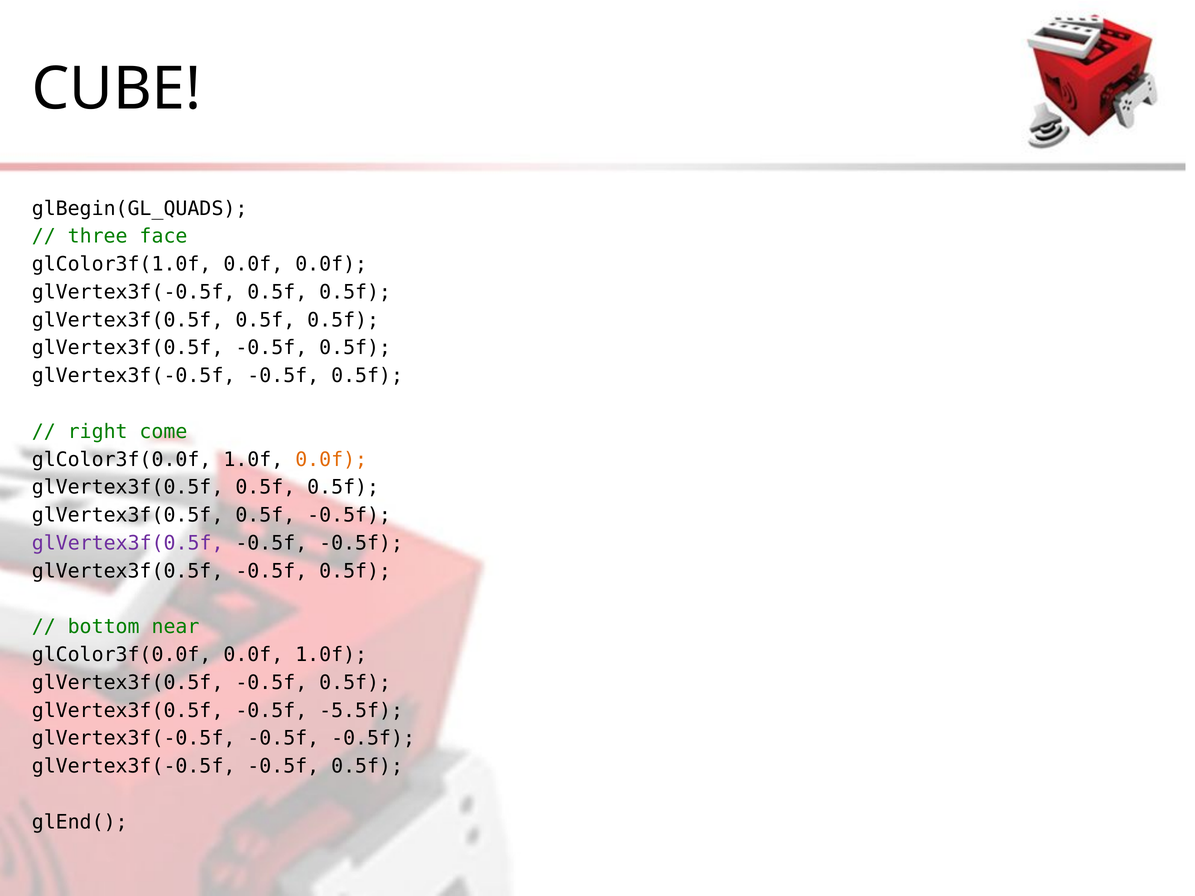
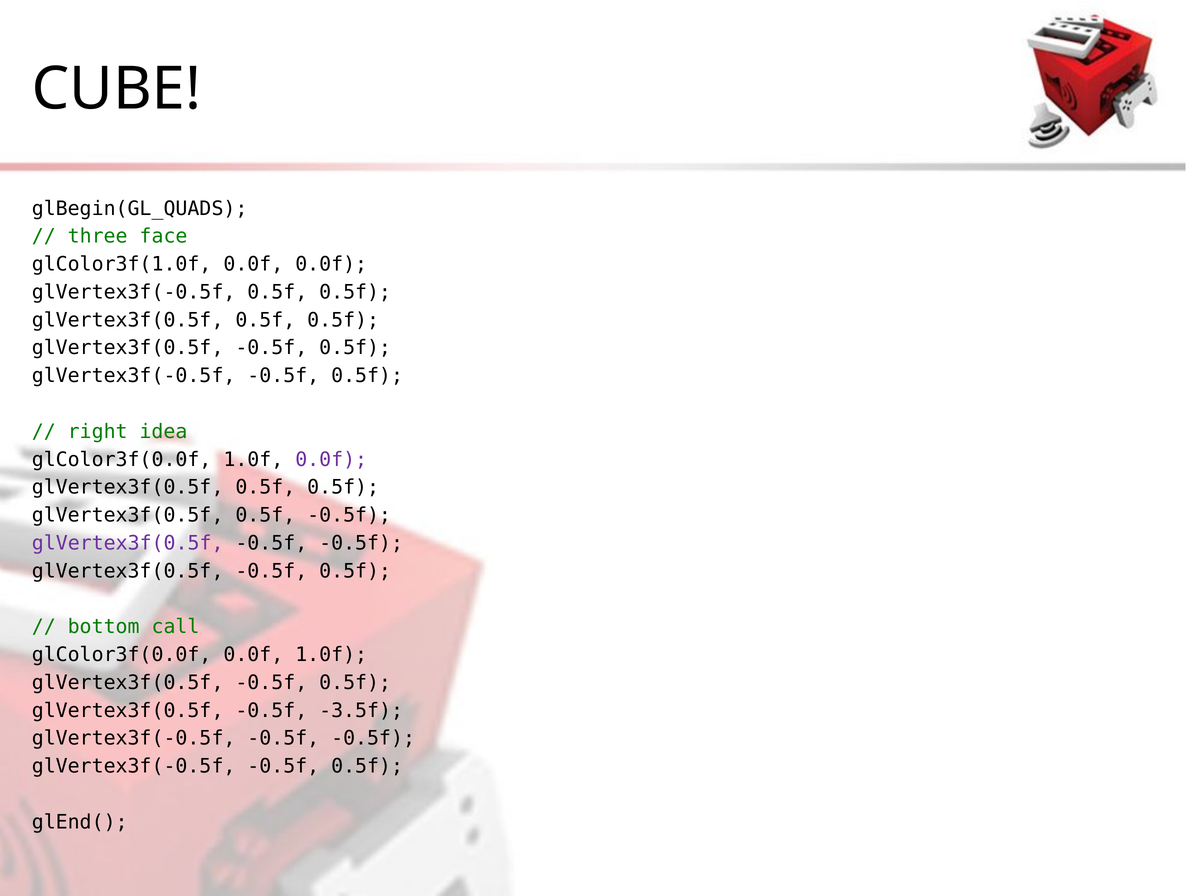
come: come -> idea (163, 432)
0.0f colour: orange -> purple (331, 460)
near: near -> call (175, 627)
-5.5f: -5.5f -> -3.5f (361, 711)
